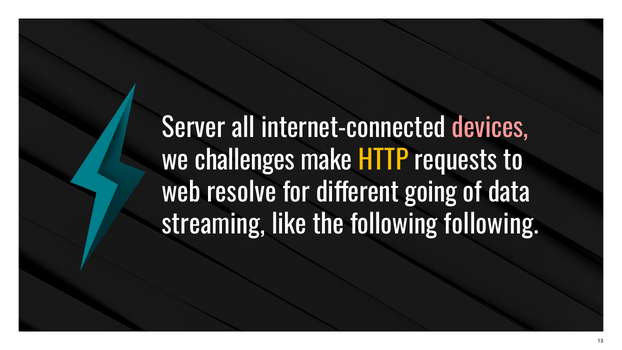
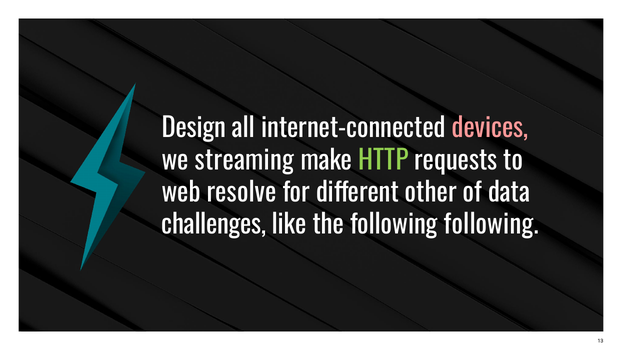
Server: Server -> Design (194, 129)
challenges: challenges -> streaming (244, 161)
HTTP colour: yellow -> light green (383, 161)
going: going -> other (431, 193)
streaming: streaming -> challenges (214, 225)
